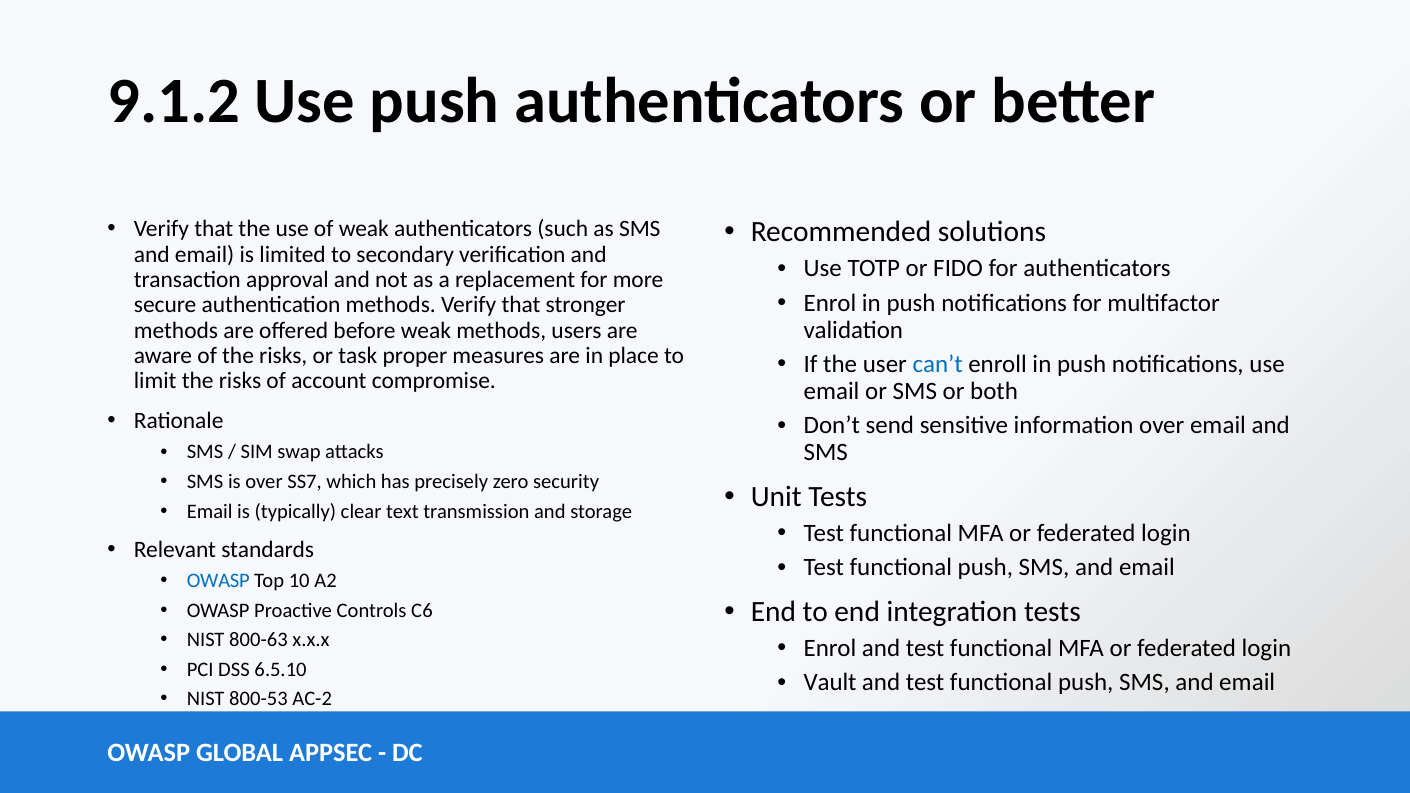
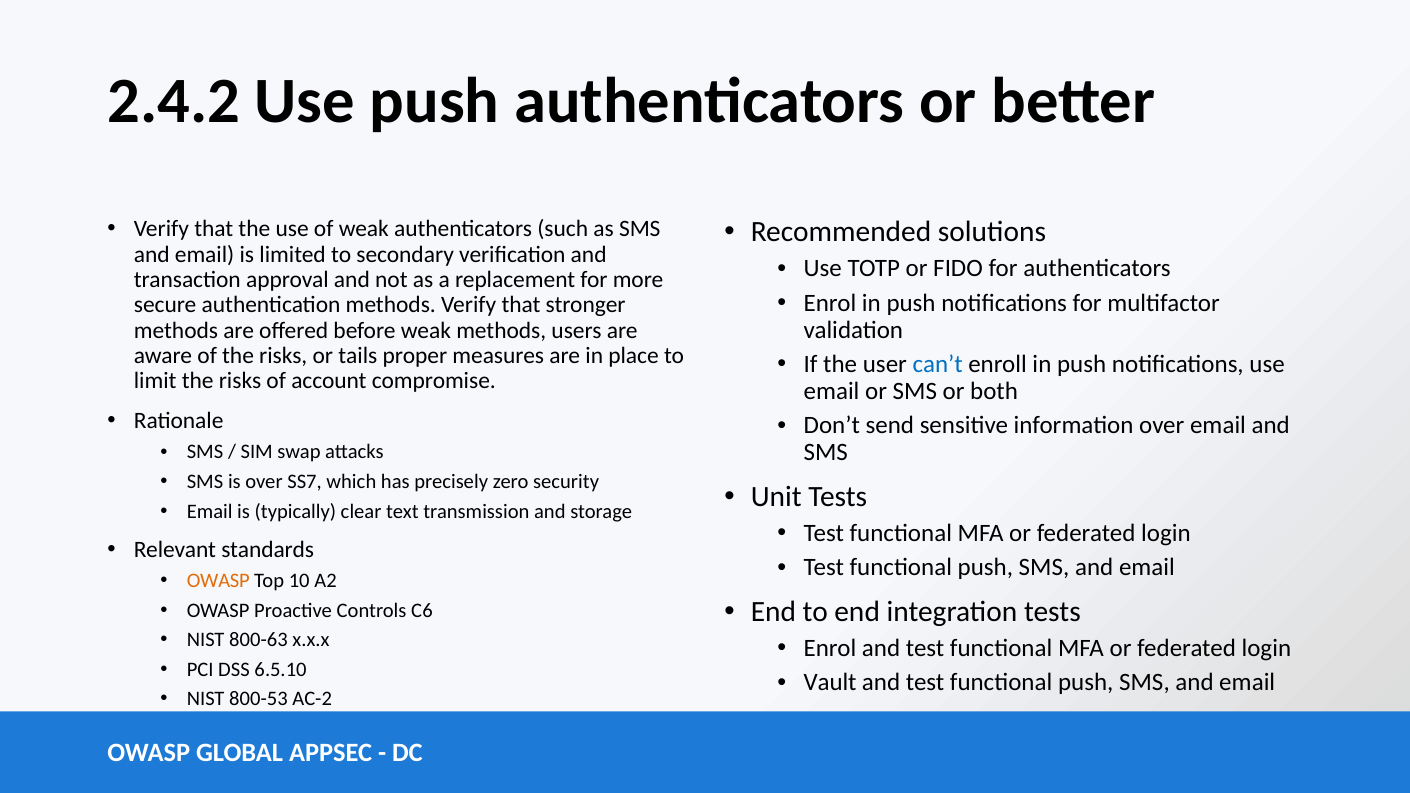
9.1.2: 9.1.2 -> 2.4.2 (174, 101)
task: task -> tails (358, 356)
OWASP colour: blue -> orange (218, 581)
